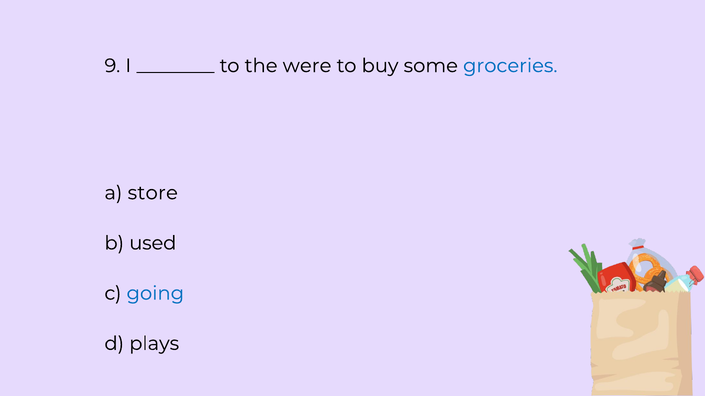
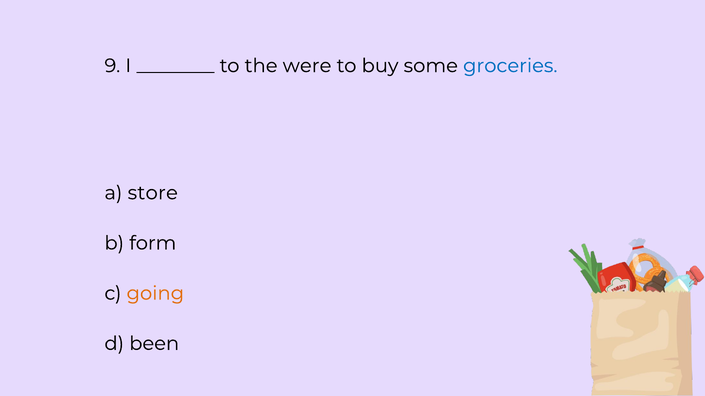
used: used -> form (153, 243)
going colour: blue -> orange (155, 294)
plays: plays -> been (154, 344)
